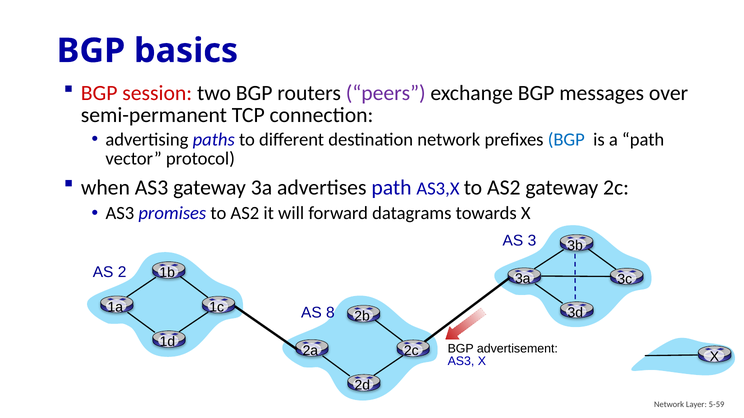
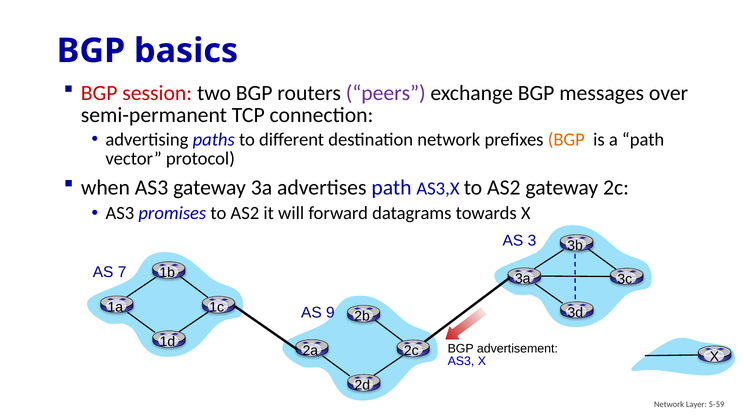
BGP colour: blue -> orange (566, 140)
2: 2 -> 7 (122, 272)
8: 8 -> 9 (330, 313)
